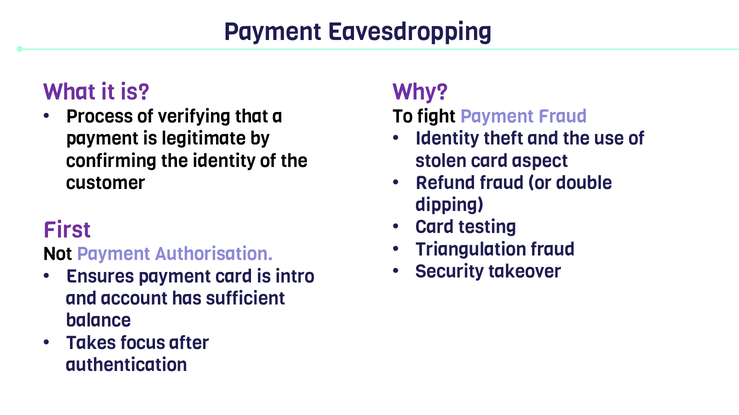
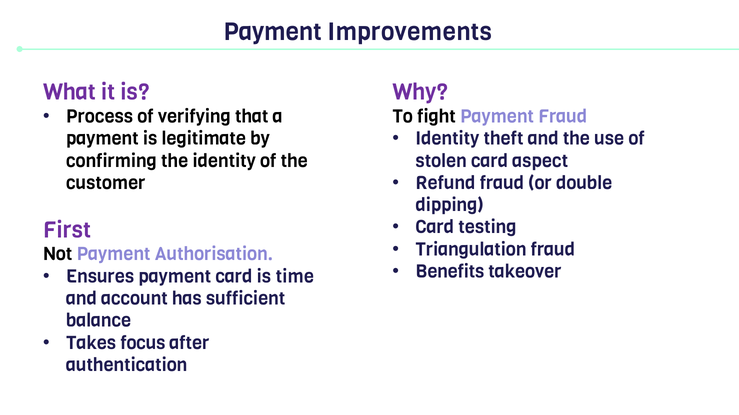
Eavesdropping: Eavesdropping -> Improvements (410, 32)
Security: Security -> Benefits (450, 272)
intro: intro -> time (295, 277)
